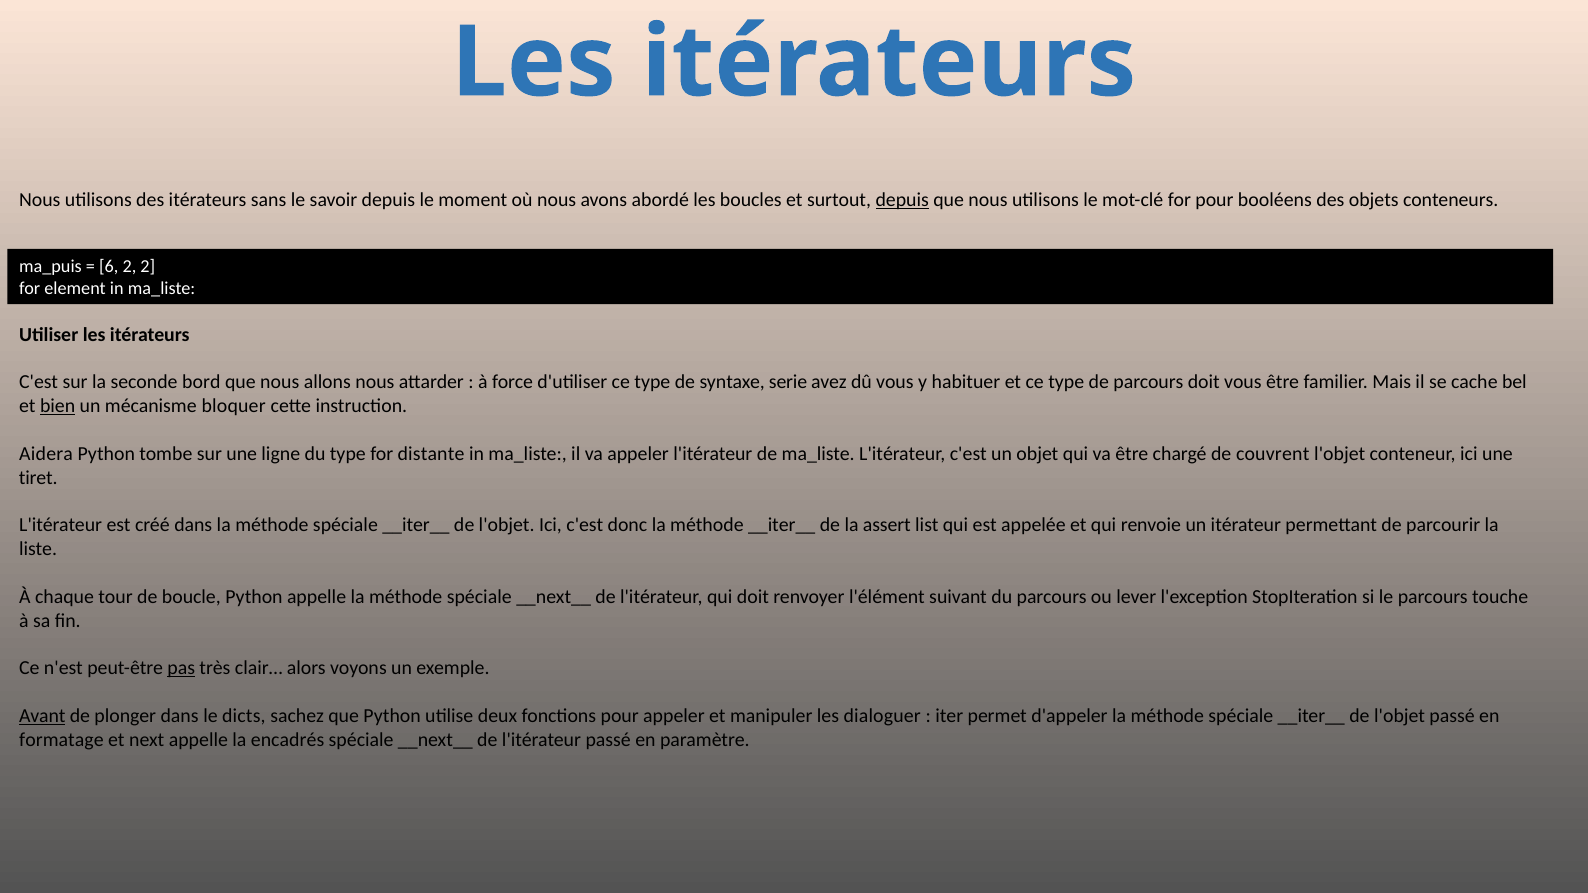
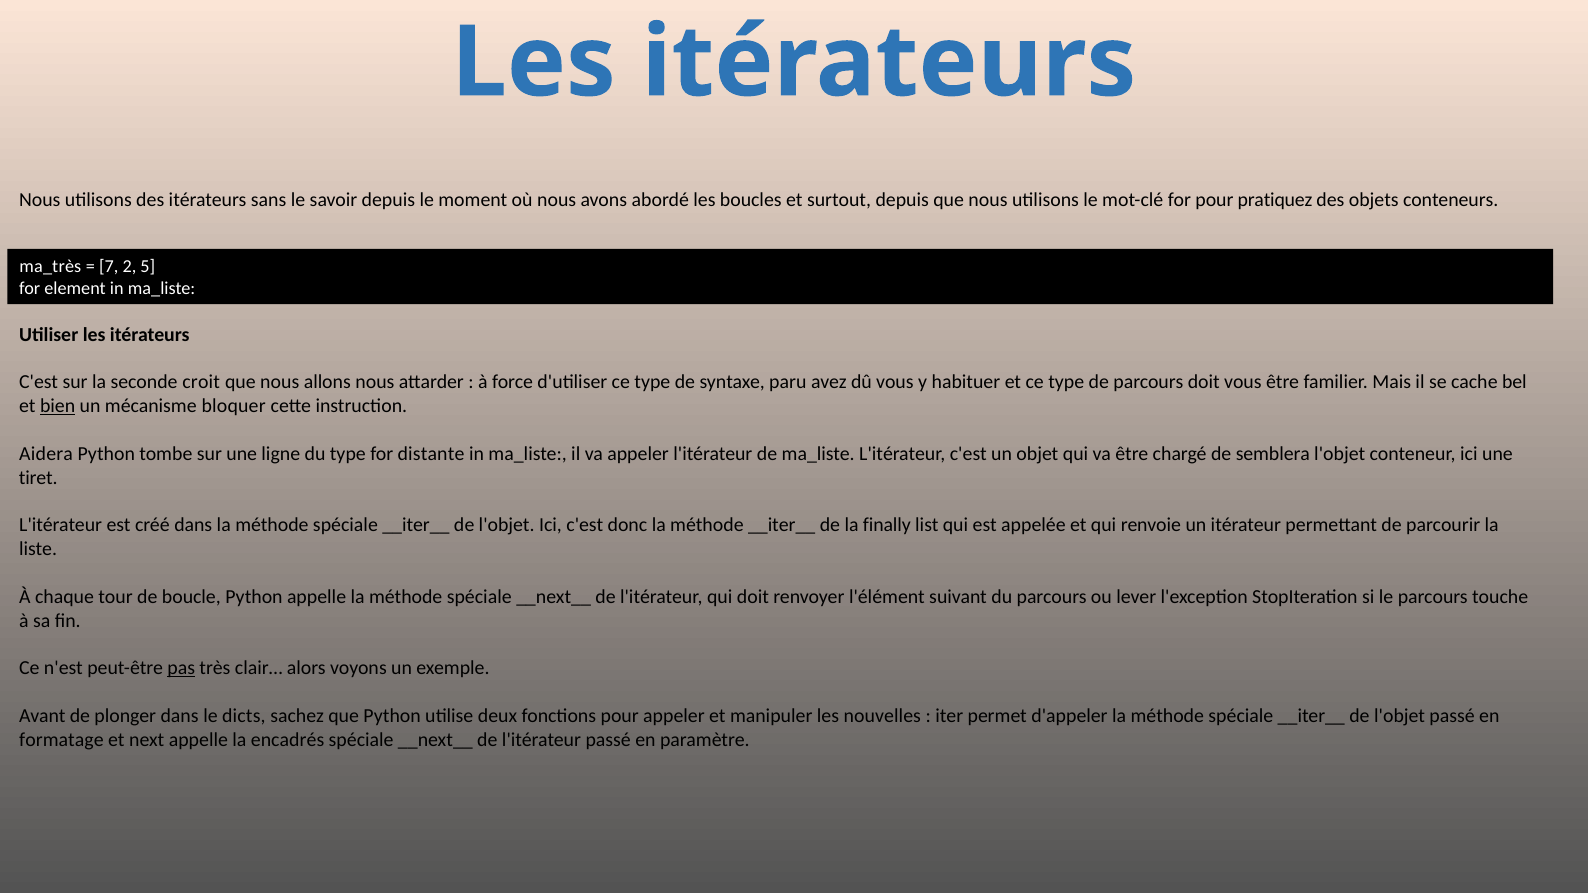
depuis underline: present -> none (902, 200)
booléens: booléens -> pratiquez (1275, 200)
ma_puis: ma_puis -> ma_très (50, 267)
6: 6 -> 7 (109, 267)
2 2: 2 -> 5 (148, 267)
bord: bord -> croit (201, 383)
serie: serie -> paru (788, 383)
couvrent: couvrent -> semblera (1273, 454)
assert: assert -> finally (887, 525)
Avant underline: present -> none (42, 716)
dialoguer: dialoguer -> nouvelles (882, 716)
